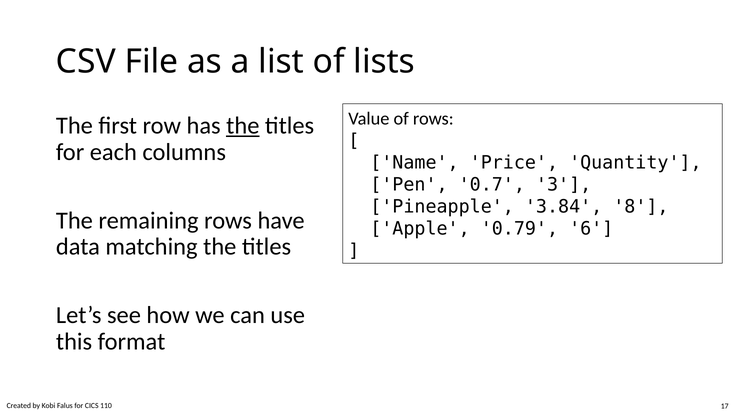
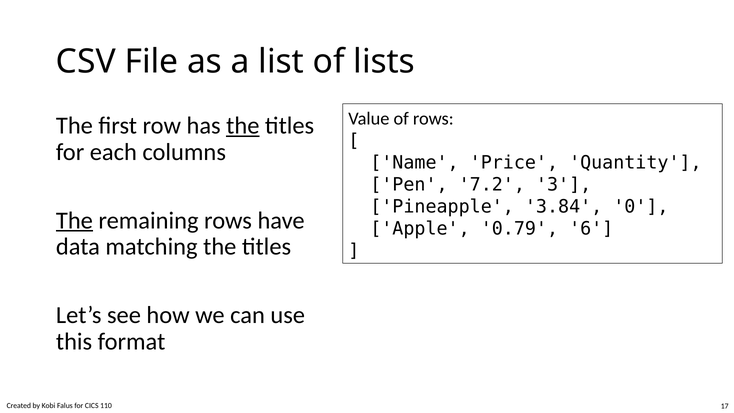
0.7: 0.7 -> 7.2 (492, 185)
8: 8 -> 0 (641, 207)
The underline: none -> present (74, 220)
